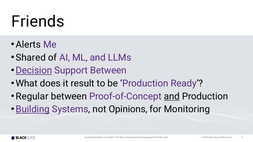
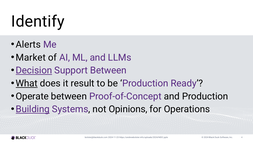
Friends: Friends -> Identify (38, 22)
Shared: Shared -> Market (31, 58)
What underline: none -> present (27, 84)
Regular: Regular -> Operate (32, 97)
and underline: present -> none (172, 97)
Monitoring: Monitoring -> Operations (187, 110)
